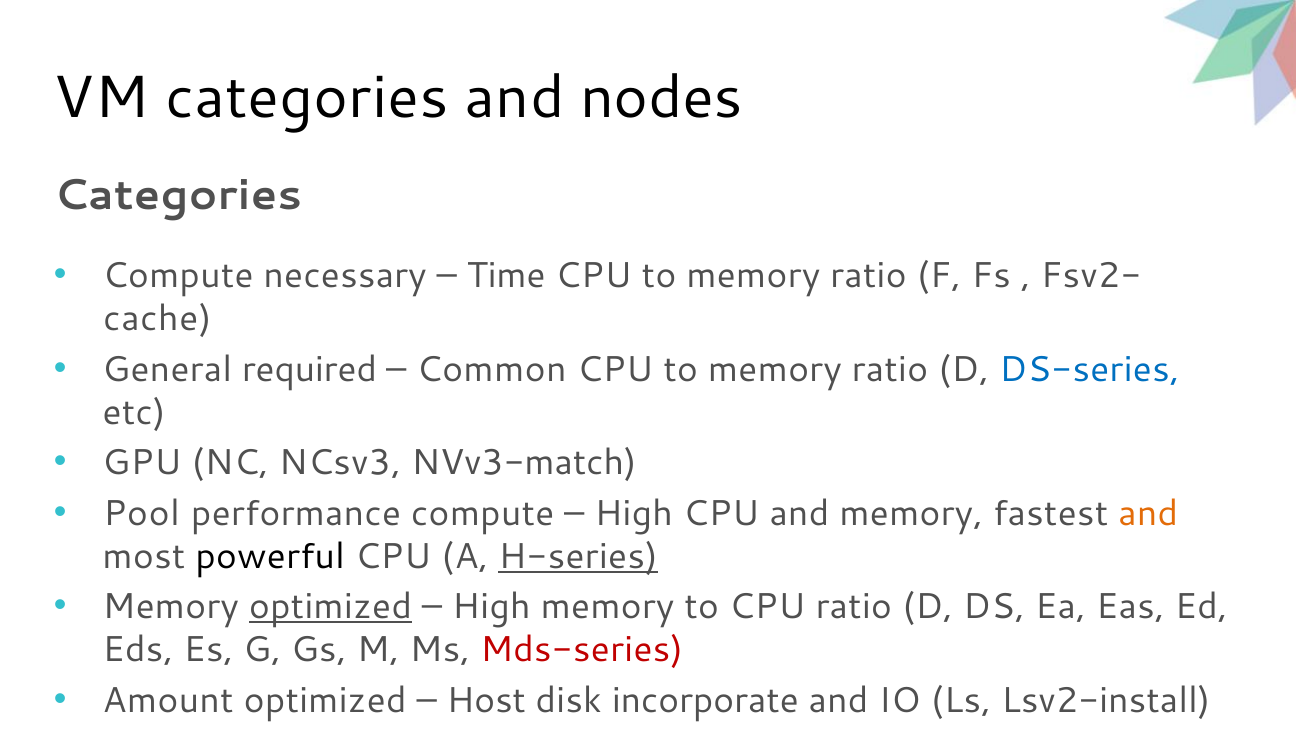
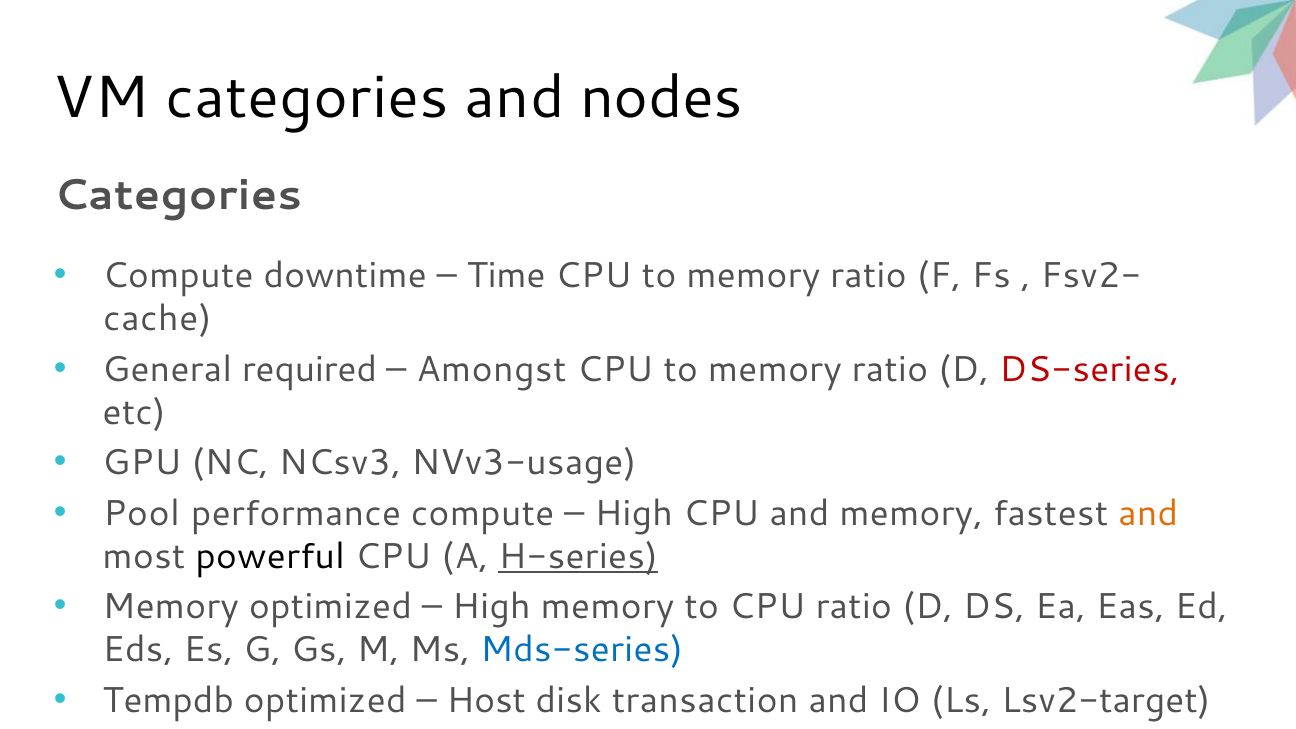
necessary: necessary -> downtime (345, 276)
Common: Common -> Amongst (492, 369)
DS-series colour: blue -> red (1089, 369)
NVv3-match: NVv3-match -> NVv3-usage (524, 463)
optimized underline: present -> none (330, 607)
Mds-series colour: red -> blue (582, 650)
Amount: Amount -> Tempdb (168, 700)
incorporate: incorporate -> transaction (705, 700)
Lsv2-install: Lsv2-install -> Lsv2-target (1106, 700)
